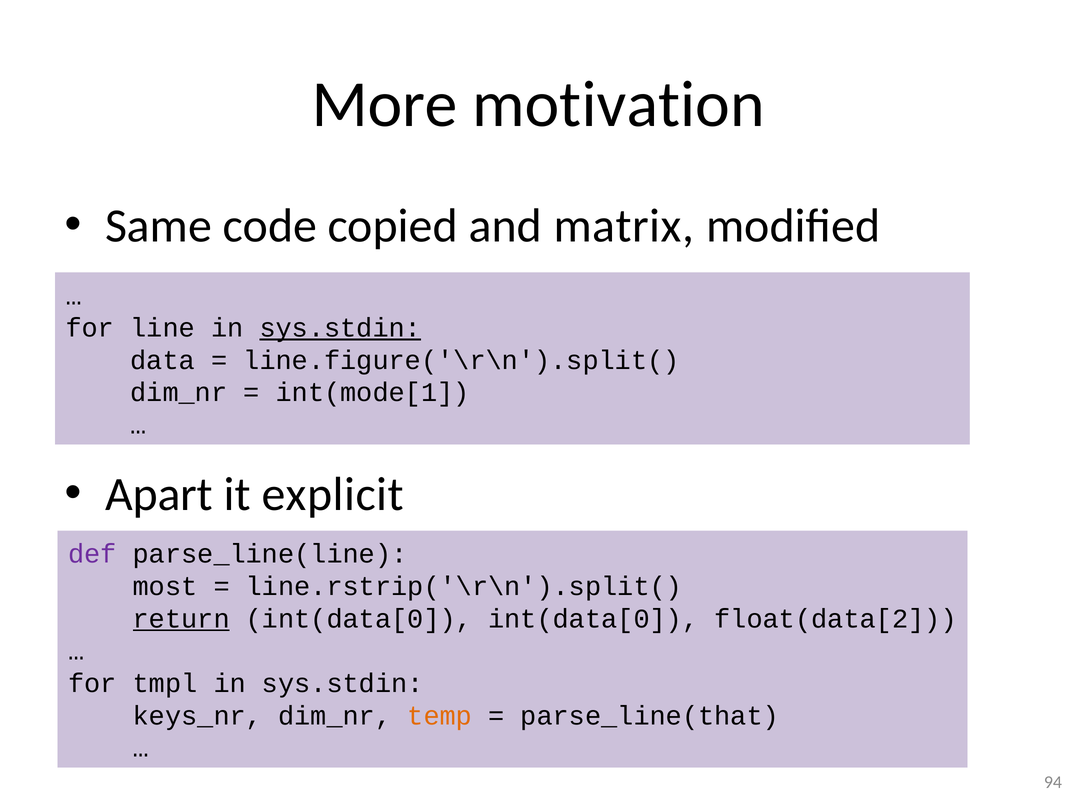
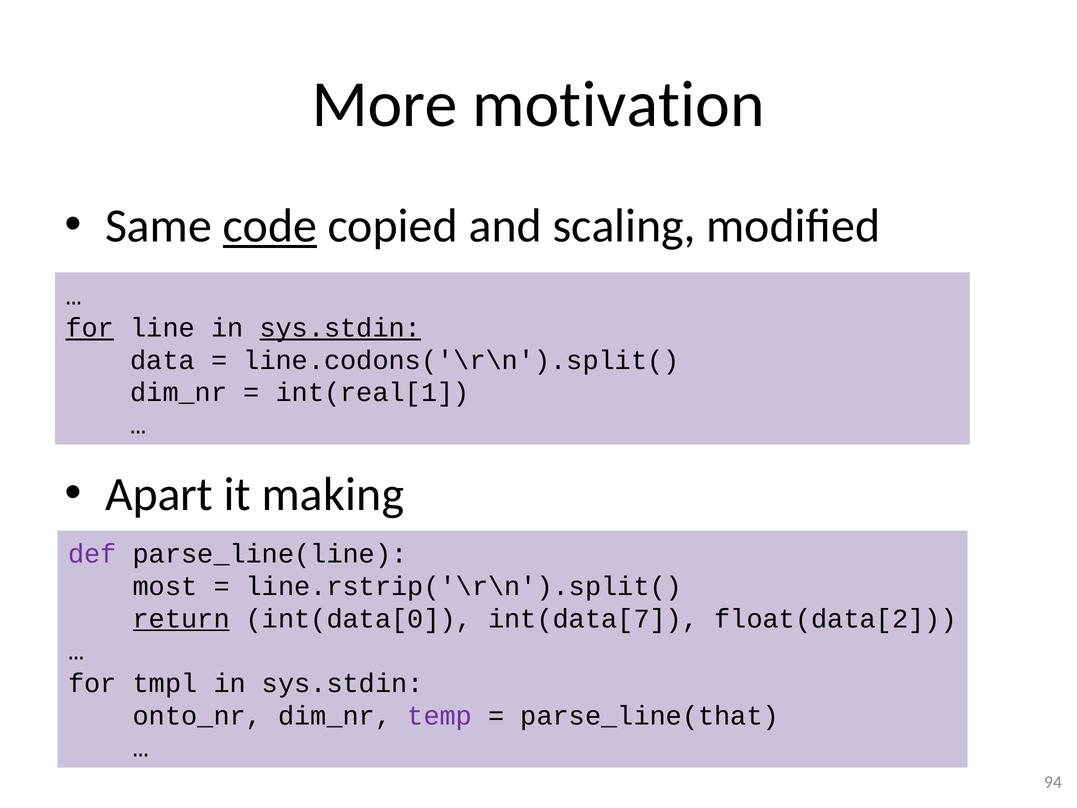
code underline: none -> present (270, 226)
matrix: matrix -> scaling (624, 226)
for underline: none -> present (90, 328)
line.figure('\r\n').split(: line.figure('\r\n').split( -> line.codons('\r\n').split( (461, 360)
int(mode[1: int(mode[1 -> int(real[1 (373, 392)
explicit: explicit -> making (333, 494)
int(data[0 int(data[0: int(data[0 -> int(data[7 (593, 619)
keys_nr: keys_nr -> onto_nr (197, 715)
temp colour: orange -> purple (440, 715)
